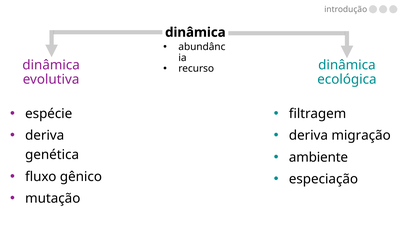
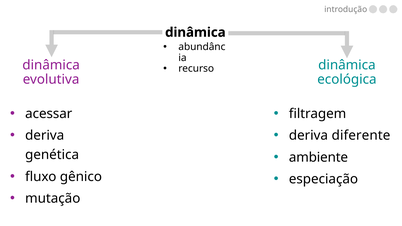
espécie: espécie -> acessar (49, 114)
migração: migração -> diferente (361, 136)
